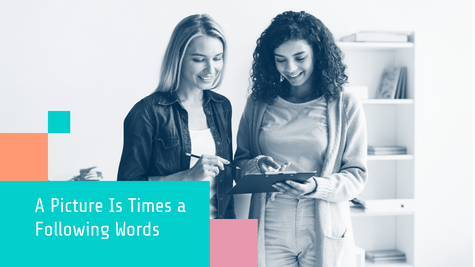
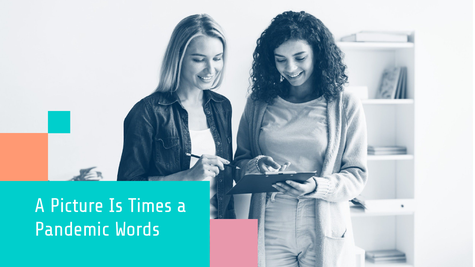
Following: Following -> Pandemic (72, 230)
